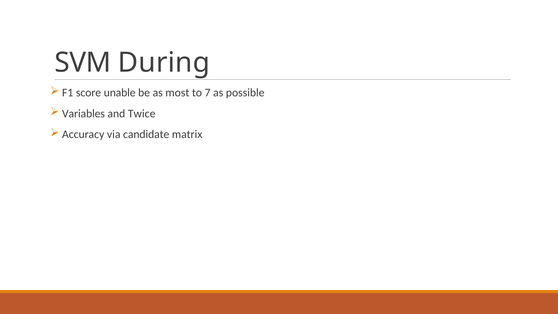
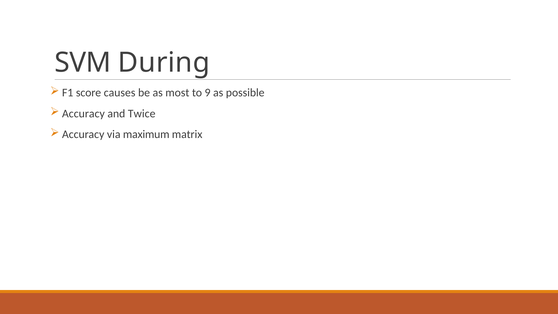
unable: unable -> causes (120, 93)
7: 7 -> 9 (208, 93)
Variables: Variables -> Accuracy (83, 113)
candidate: candidate -> maximum (146, 134)
